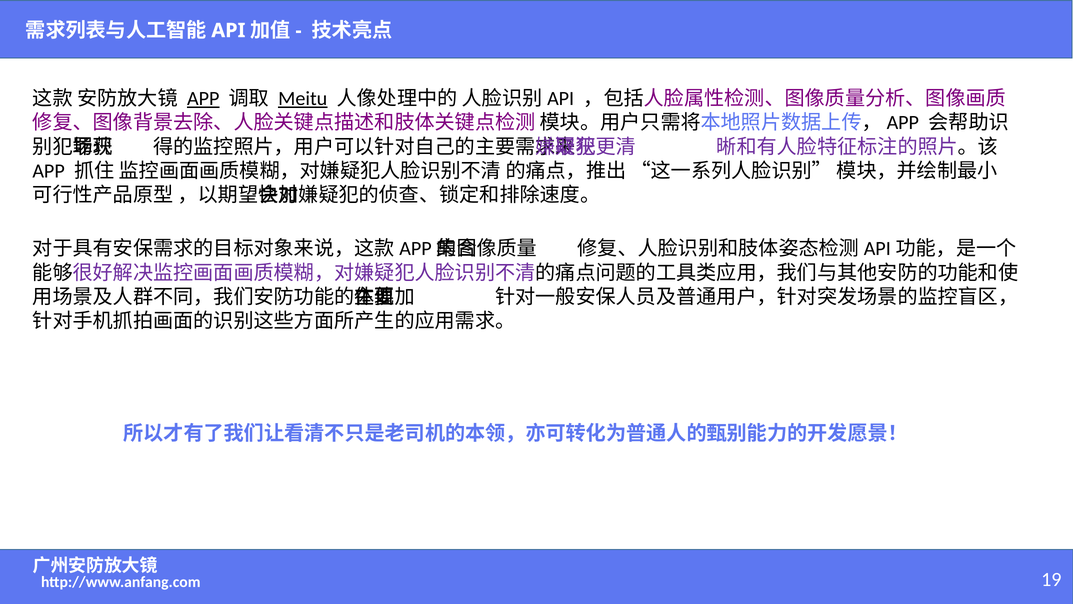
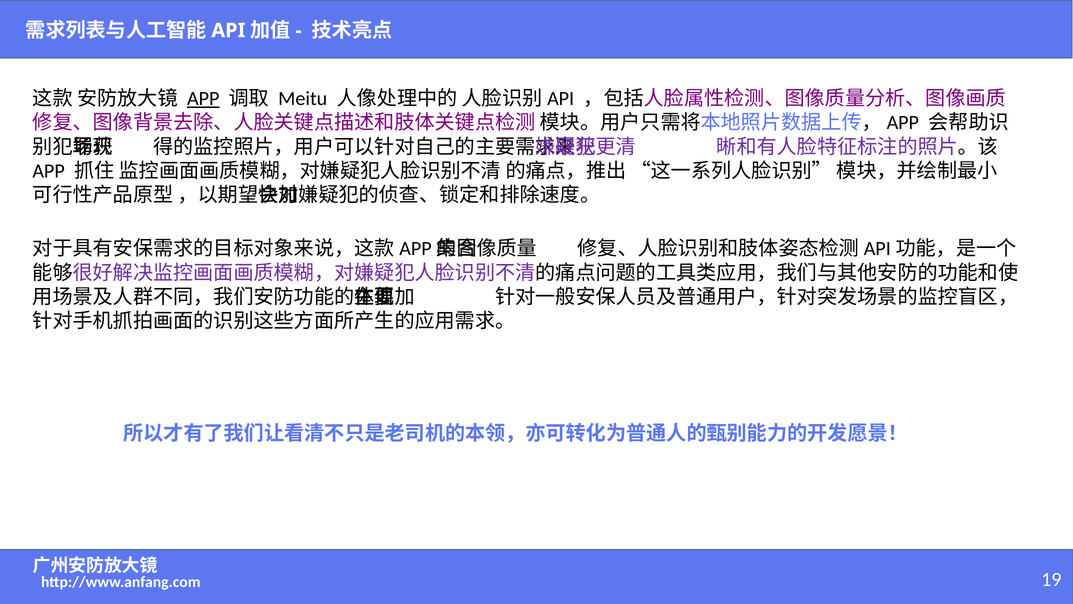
Meitu underline: present -> none (303, 99)
